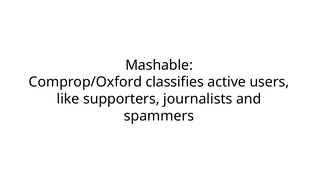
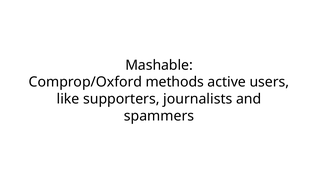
classifies: classifies -> methods (175, 82)
